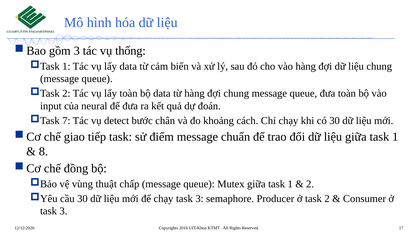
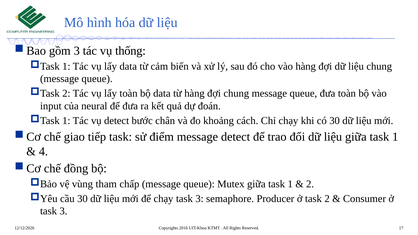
7: 7 -> 1 (66, 121)
message chuẩn: chuẩn -> detect (236, 137)
8: 8 -> 4 (43, 151)
thuật: thuật -> tham (106, 184)
